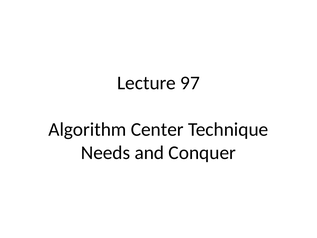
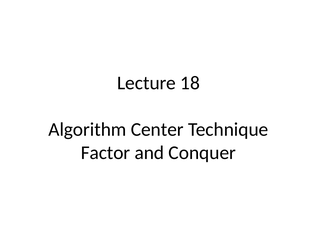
97: 97 -> 18 (190, 83)
Needs: Needs -> Factor (105, 153)
